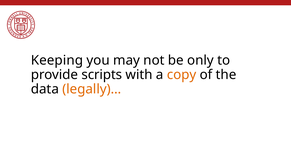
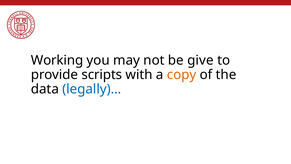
Keeping: Keeping -> Working (57, 60)
only: only -> give (200, 60)
legally)… colour: orange -> blue (92, 89)
